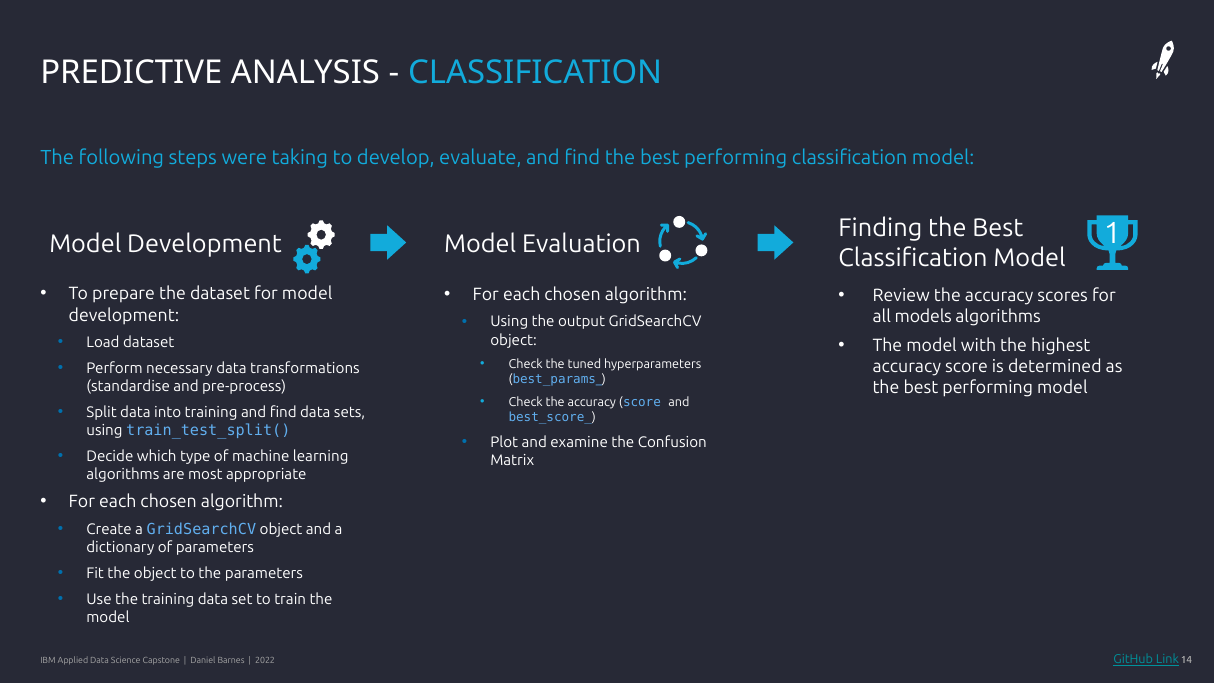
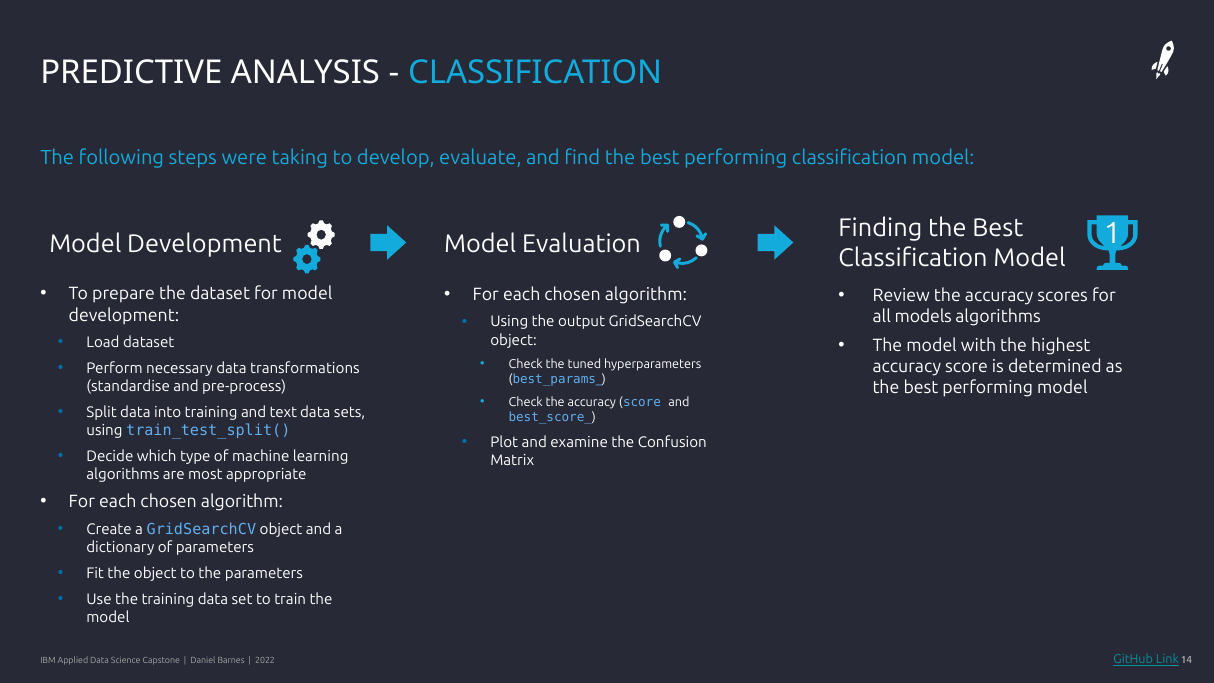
training and find: find -> text (283, 412)
